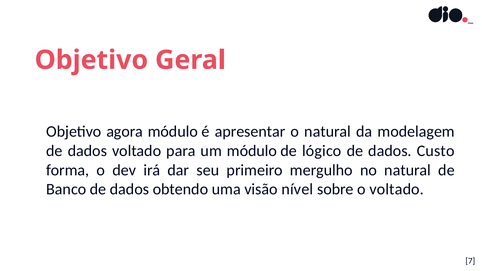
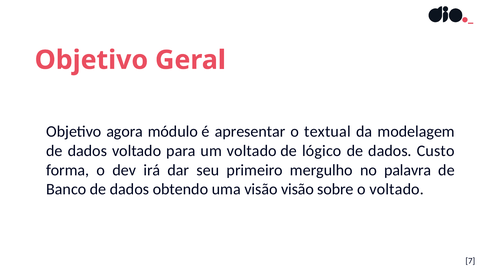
o natural: natural -> textual (328, 132)
um módulo: módulo -> voltado (252, 151)
no natural: natural -> palavra (408, 170)
visão nível: nível -> visão (298, 189)
